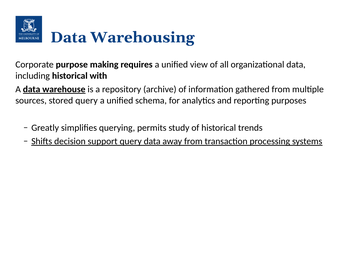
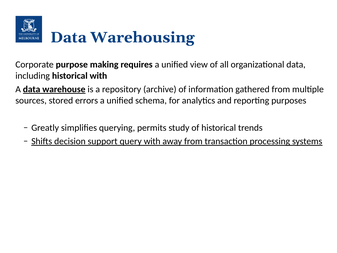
stored query: query -> errors (87, 100)
query data: data -> with (152, 141)
